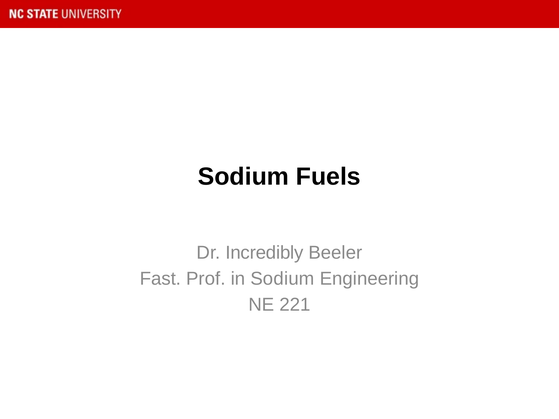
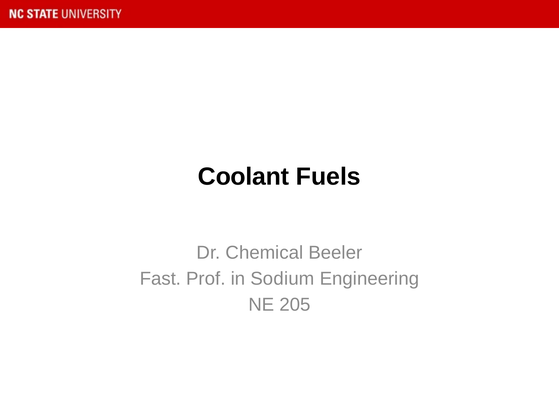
Sodium: Sodium -> Coolant (244, 177)
Incredibly: Incredibly -> Chemical (264, 253)
221: 221 -> 205 (295, 305)
